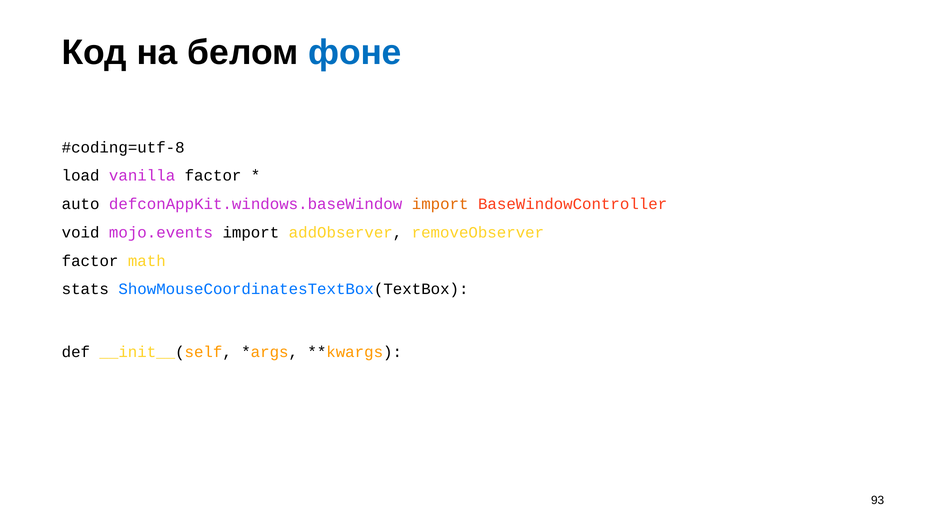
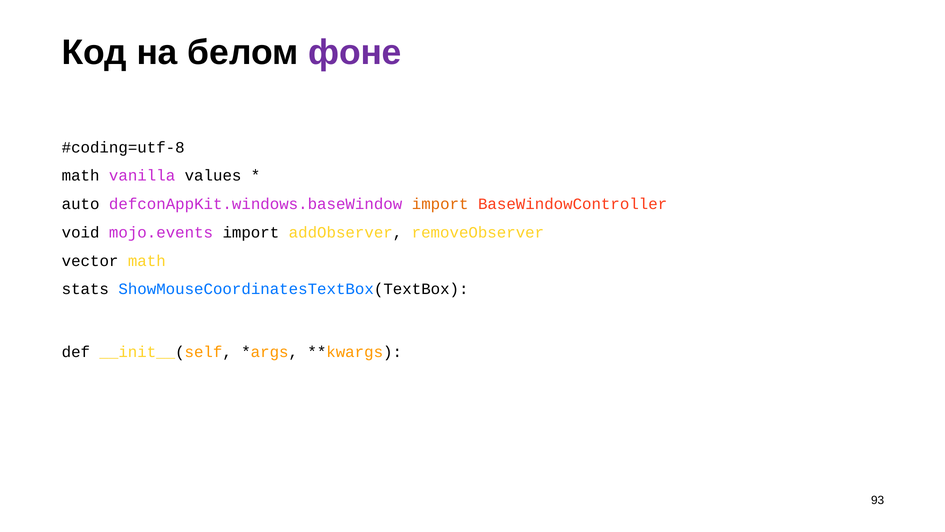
фоне colour: blue -> purple (355, 53)
load: load -> math (81, 176)
vanilla factor: factor -> values (213, 176)
factor: factor -> vector (90, 261)
